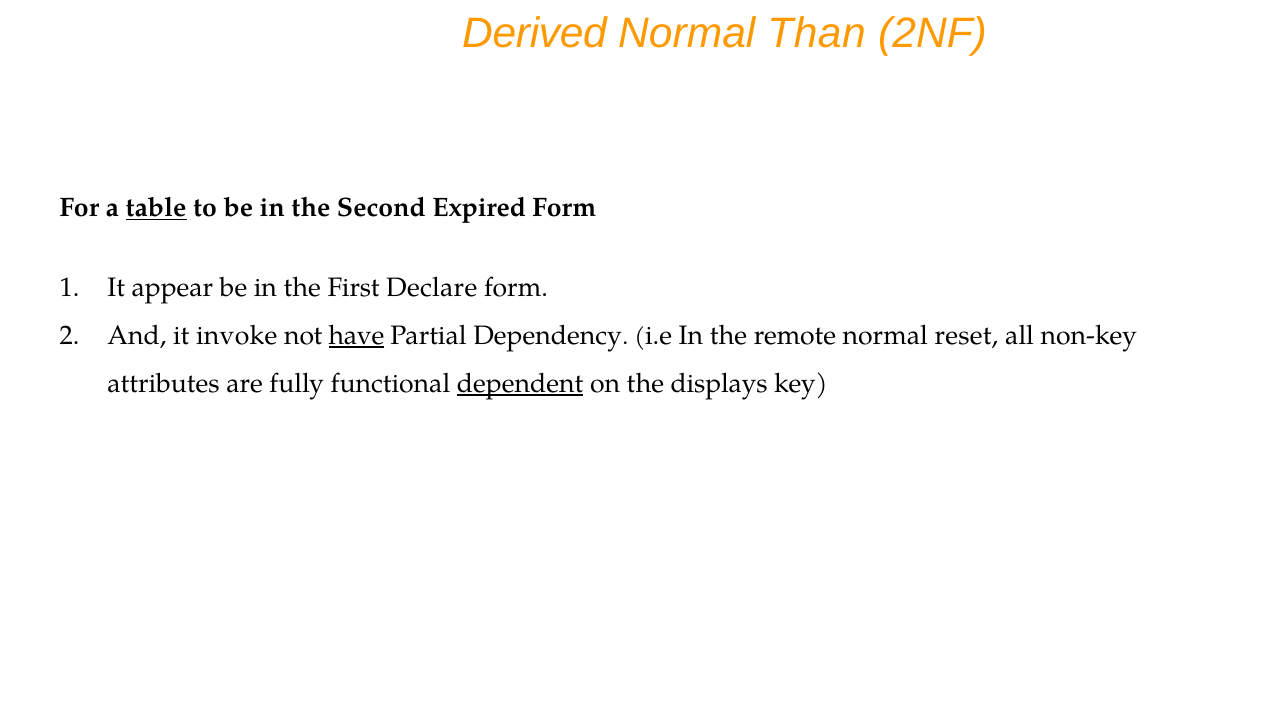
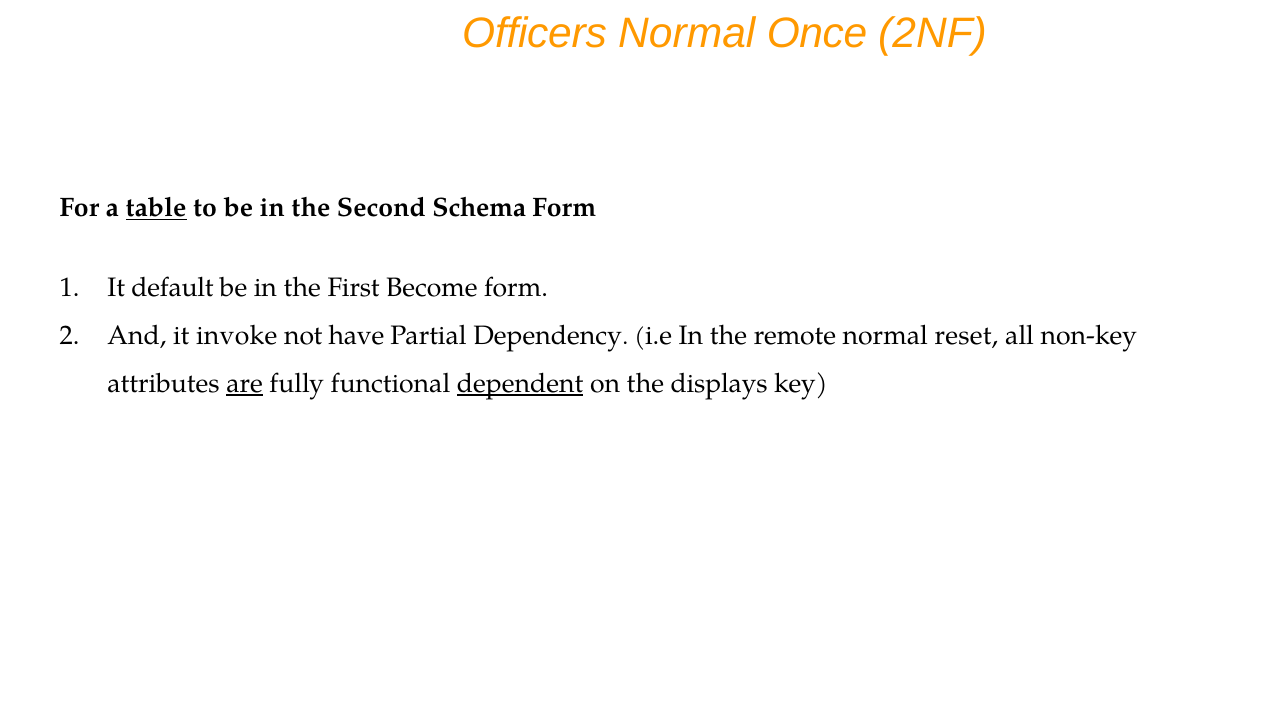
Derived: Derived -> Officers (534, 33)
Than: Than -> Once (817, 33)
Expired: Expired -> Schema (479, 208)
appear: appear -> default (172, 288)
Declare: Declare -> Become (432, 288)
have underline: present -> none (357, 336)
are underline: none -> present (245, 384)
